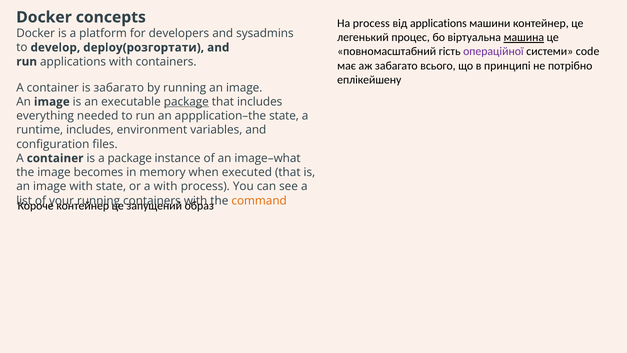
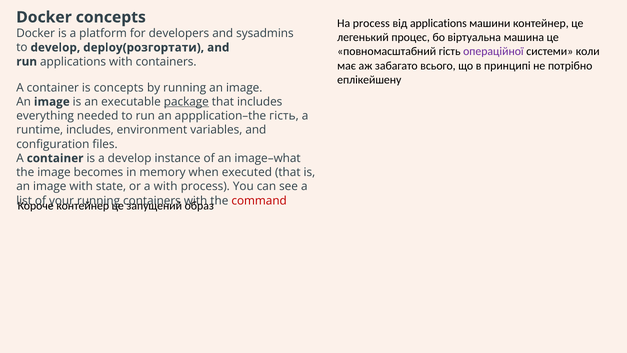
машина underline: present -> none (524, 37)
code: code -> коли (588, 52)
is забагато: забагато -> concepts (119, 88)
appplication–the state: state -> гість (284, 116)
a package: package -> develop (130, 158)
command colour: orange -> red (259, 200)
